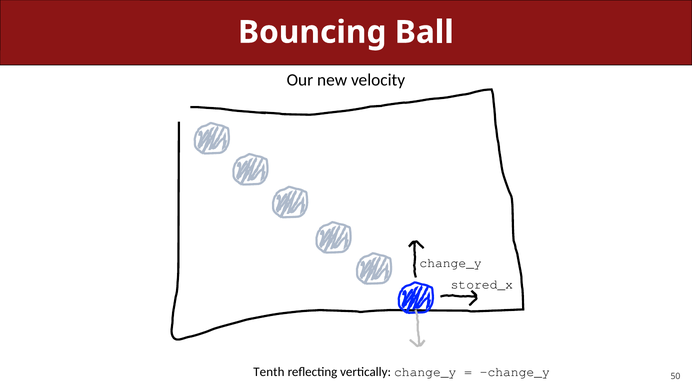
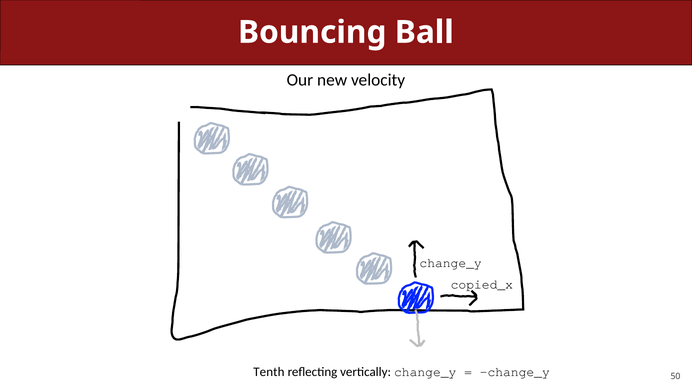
stored_x: stored_x -> copied_x (482, 284)
